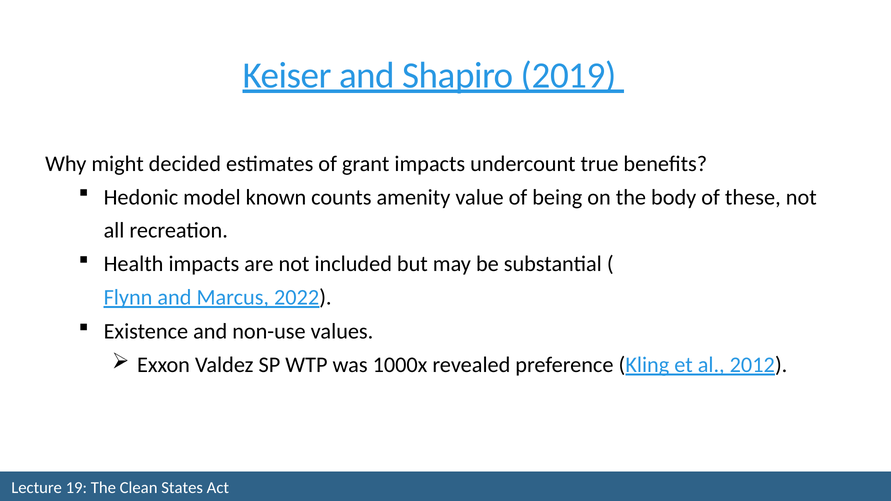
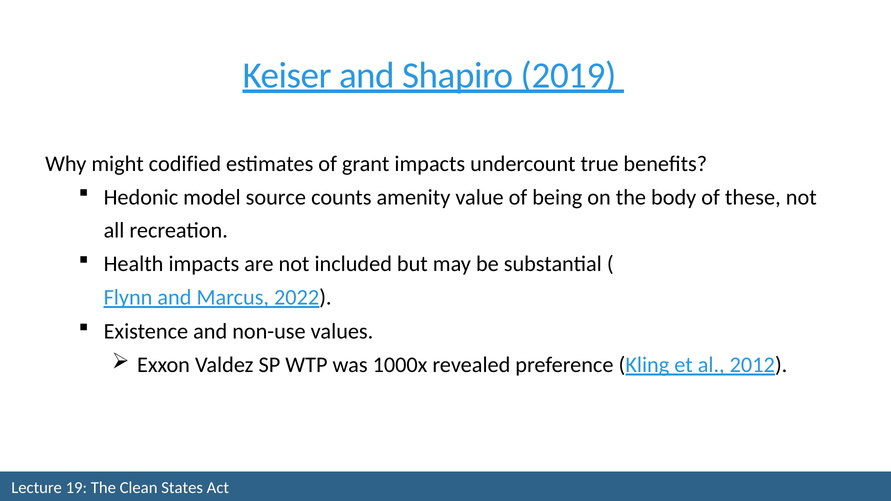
decided: decided -> codified (185, 164)
known: known -> source (276, 197)
